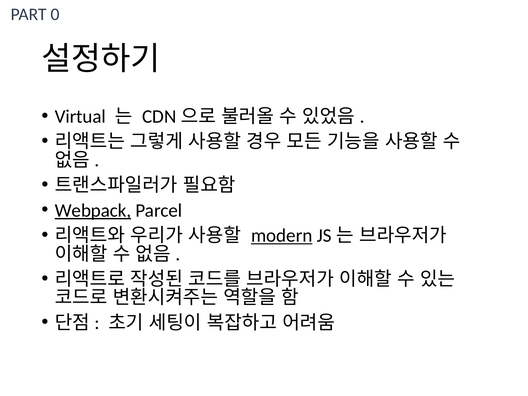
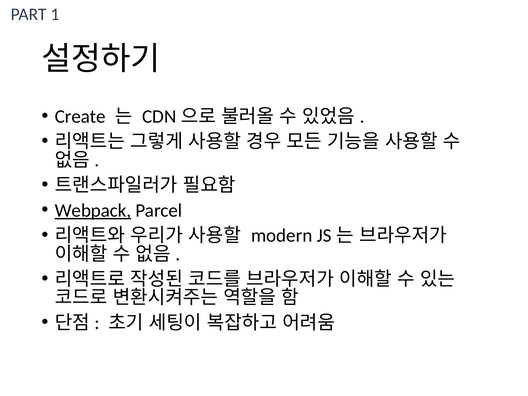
0: 0 -> 1 (55, 14)
Virtual: Virtual -> Create (80, 117)
modern underline: present -> none (282, 236)
